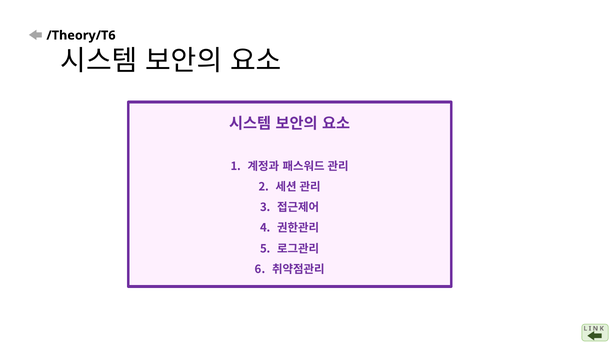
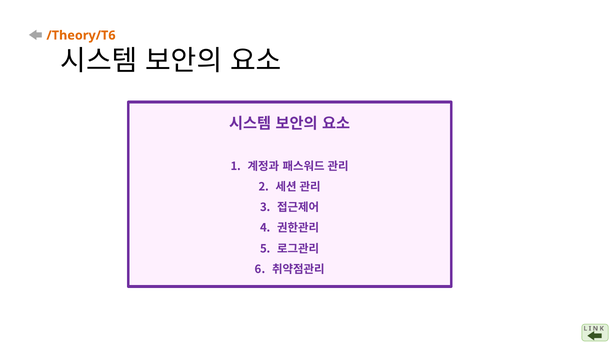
/Theory/T6 colour: black -> orange (81, 35)
